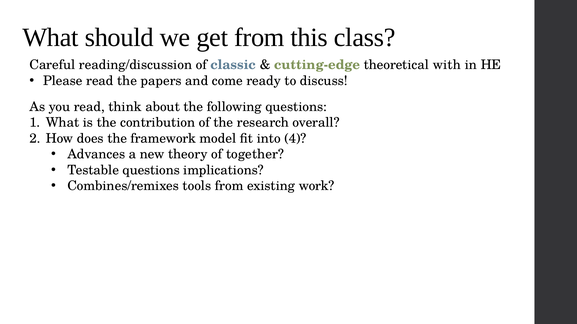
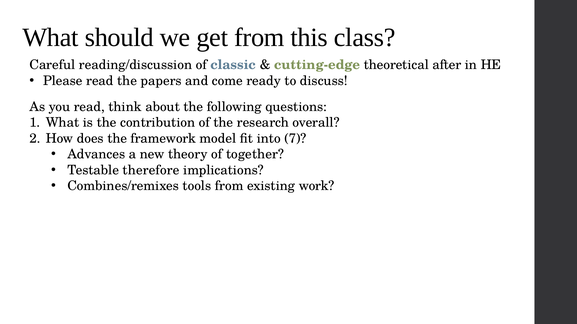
with: with -> after (447, 65)
4: 4 -> 7 (295, 139)
Testable questions: questions -> therefore (151, 170)
